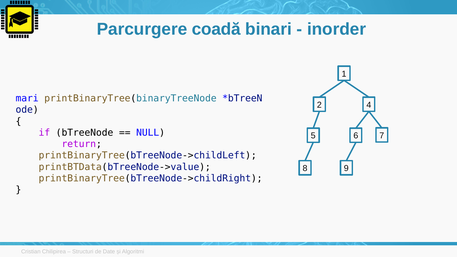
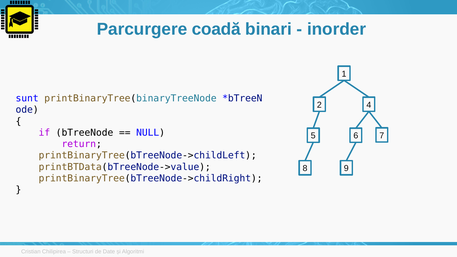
mari: mari -> sunt (27, 98)
